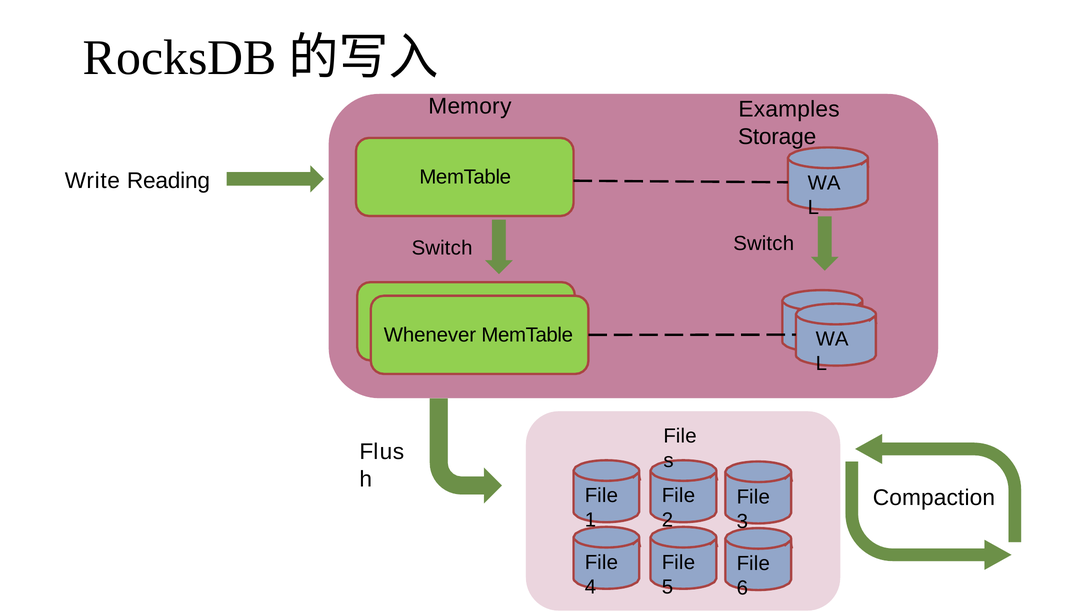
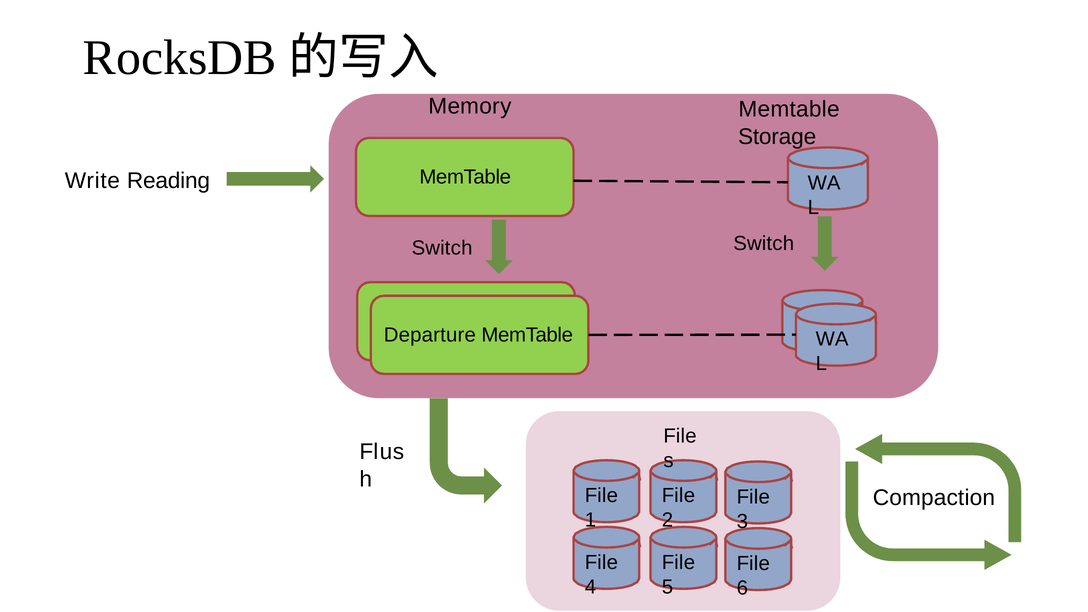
Examples: Examples -> Memtable (789, 109)
Whenever: Whenever -> Departure (430, 335)
